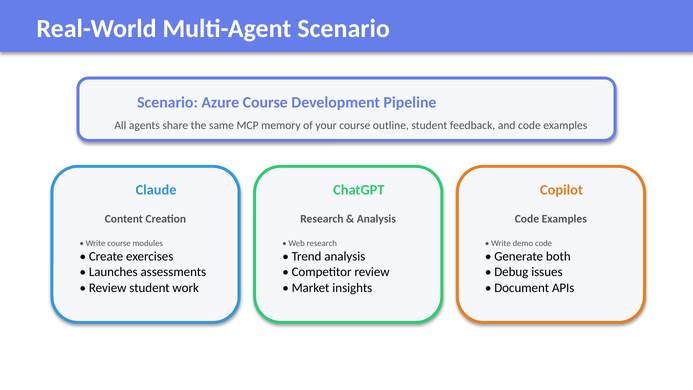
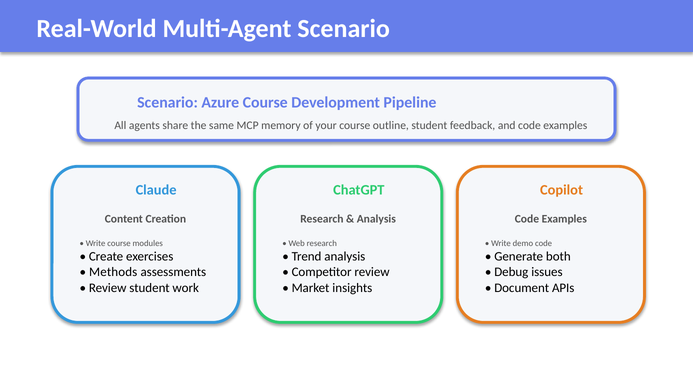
Launches: Launches -> Methods (113, 272)
